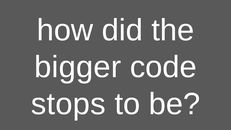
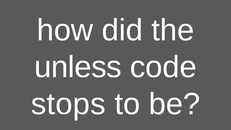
bigger: bigger -> unless (78, 67)
